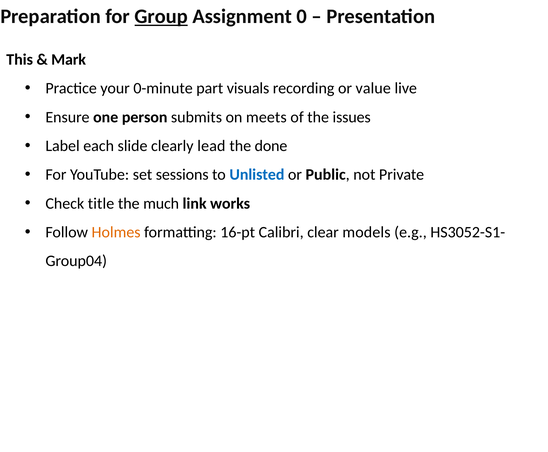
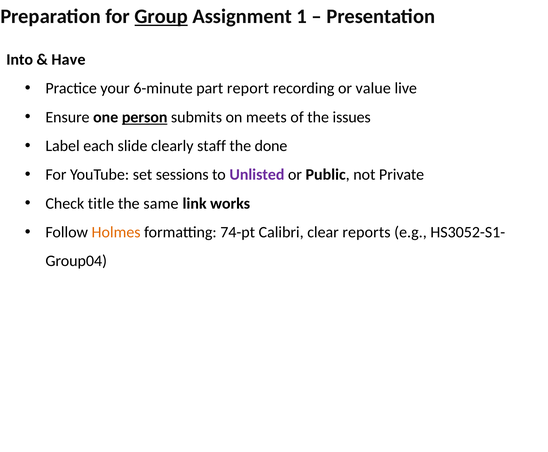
0: 0 -> 1 (302, 16)
This: This -> Into (20, 60)
Mark: Mark -> Have (68, 60)
0-minute: 0-minute -> 6-minute (163, 88)
visuals: visuals -> report (248, 88)
person underline: none -> present (145, 117)
lead: lead -> staff (212, 146)
Unlisted colour: blue -> purple (257, 175)
much: much -> same (161, 204)
16-pt: 16-pt -> 74-pt (238, 232)
models: models -> reports (366, 232)
